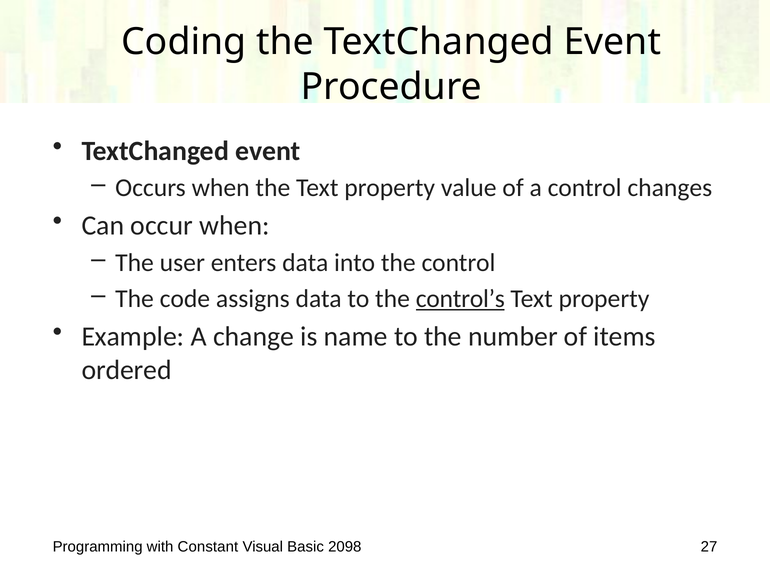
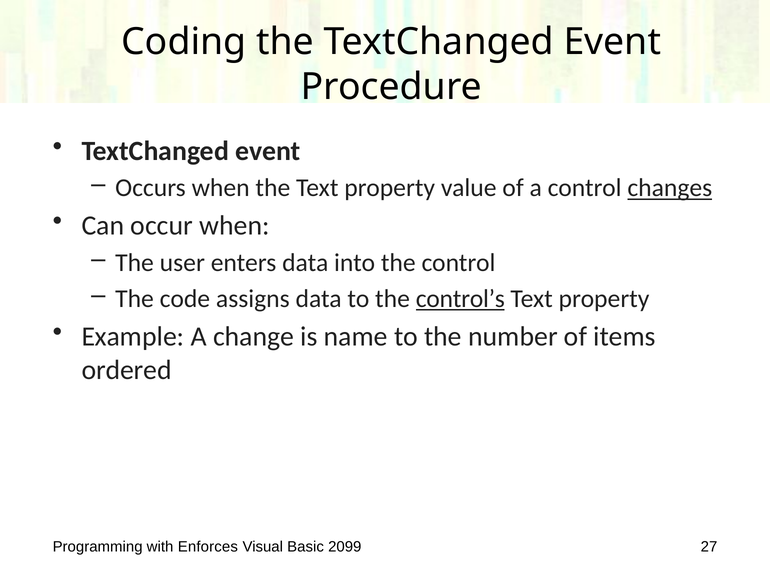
changes underline: none -> present (670, 188)
Constant: Constant -> Enforces (208, 546)
2098: 2098 -> 2099 (345, 546)
